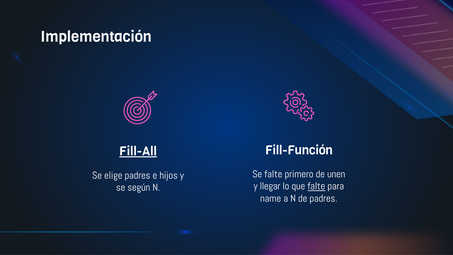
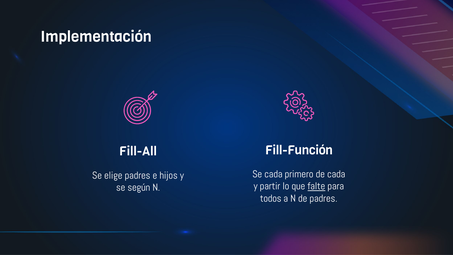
Fill-All underline: present -> none (138, 151)
Se falte: falte -> cada (273, 174)
de unen: unen -> cada (336, 174)
llegar: llegar -> partir (270, 186)
name: name -> todos (271, 198)
